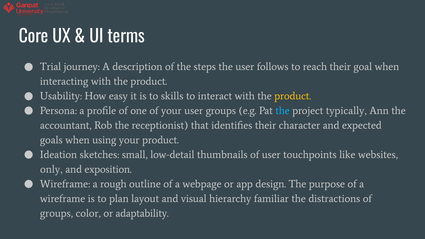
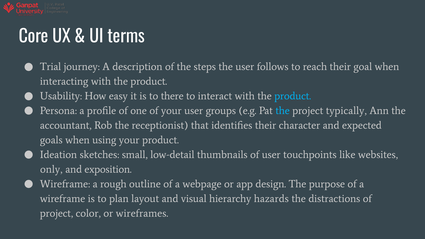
skills: skills -> there (172, 96)
product colour: yellow -> light blue (293, 96)
familiar: familiar -> hazards (271, 199)
groups: groups -> project (57, 213)
adaptability: adaptability -> wireframes (142, 213)
